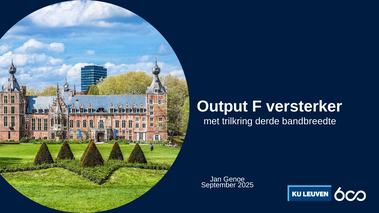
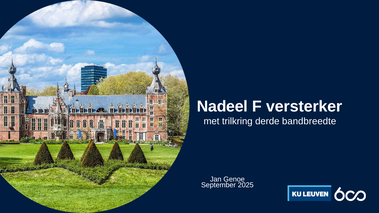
Output: Output -> Nadeel (222, 106)
